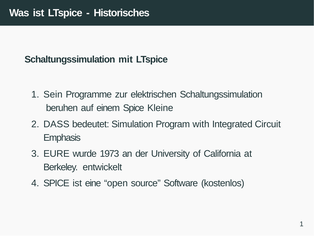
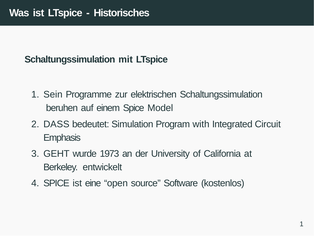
Kleine: Kleine -> Model (160, 108)
EURE: EURE -> GEHT (56, 154)
